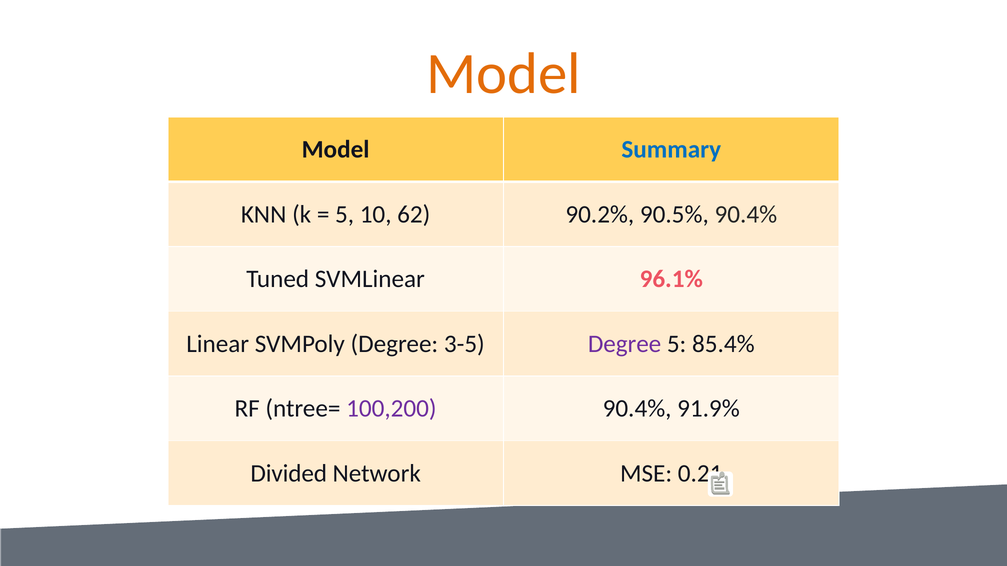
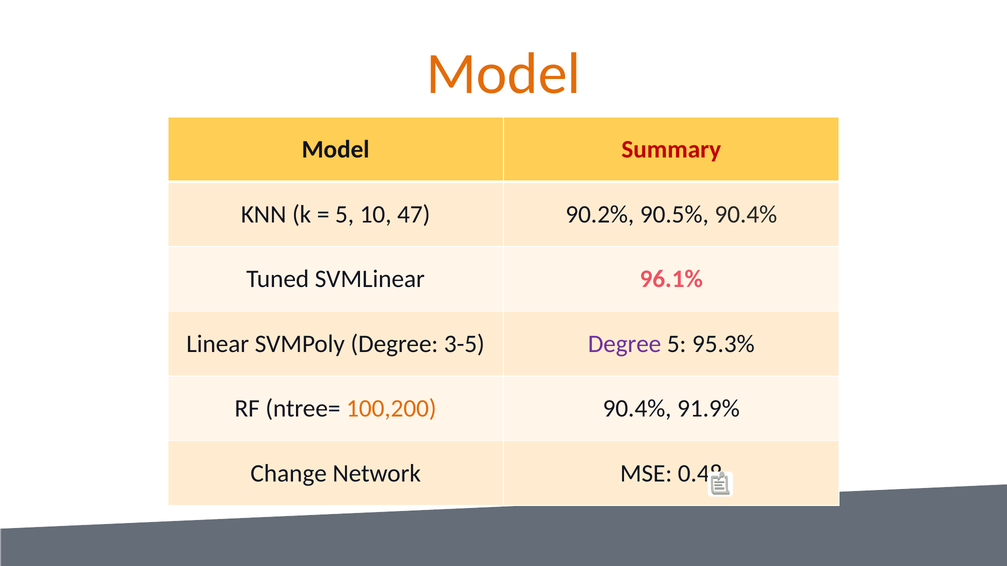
Summary colour: blue -> red (671, 150)
62: 62 -> 47 (414, 215)
85.4%: 85.4% -> 95.3% (723, 344)
100,200 colour: purple -> orange (391, 409)
Divided: Divided -> Change (289, 474)
0.21: 0.21 -> 0.48 (700, 474)
